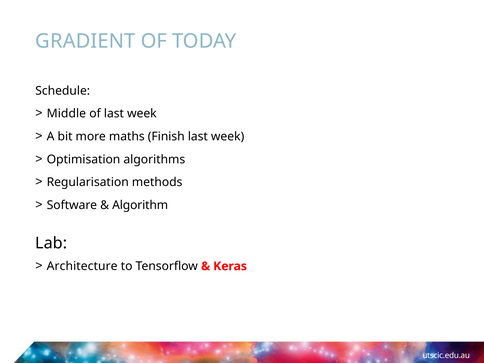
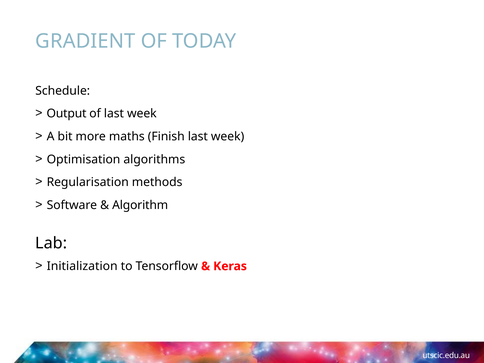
Middle: Middle -> Output (66, 114)
Architecture: Architecture -> Initialization (82, 266)
